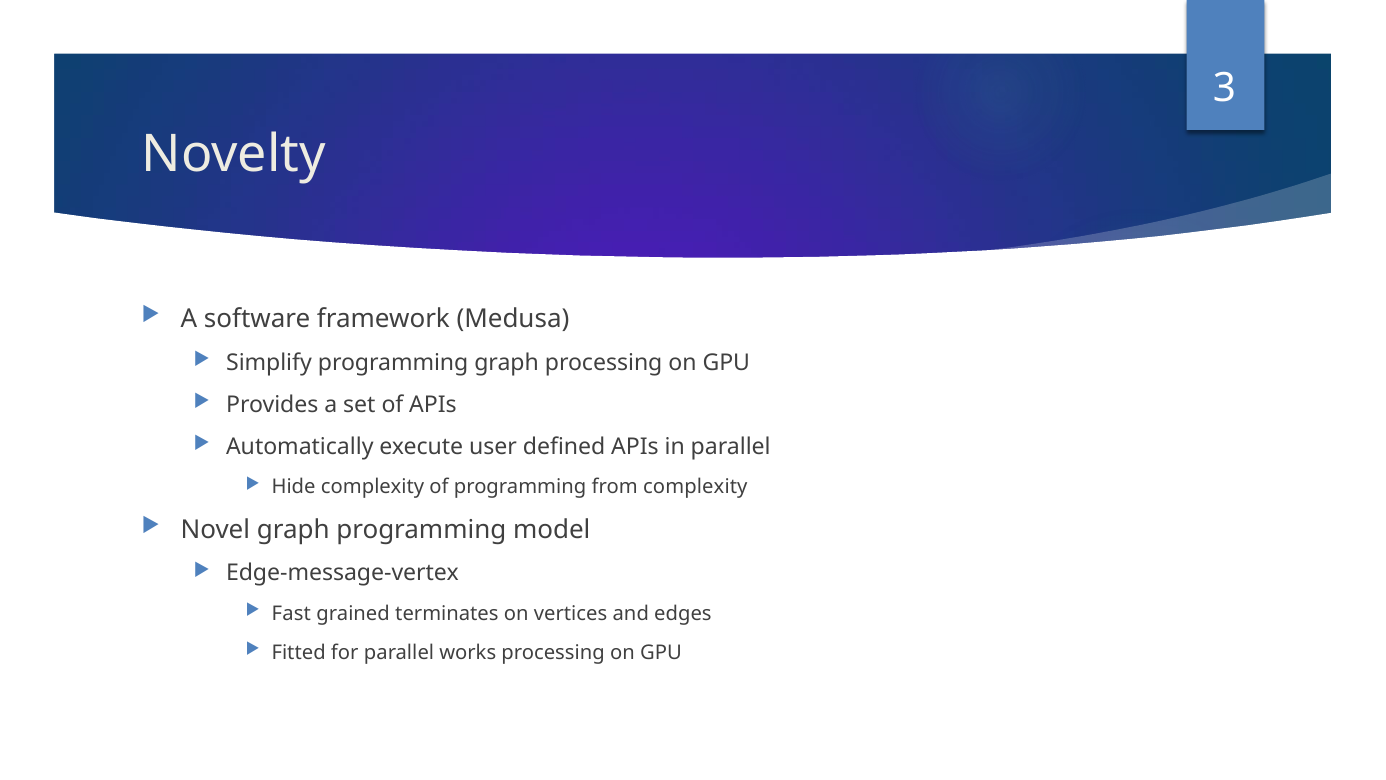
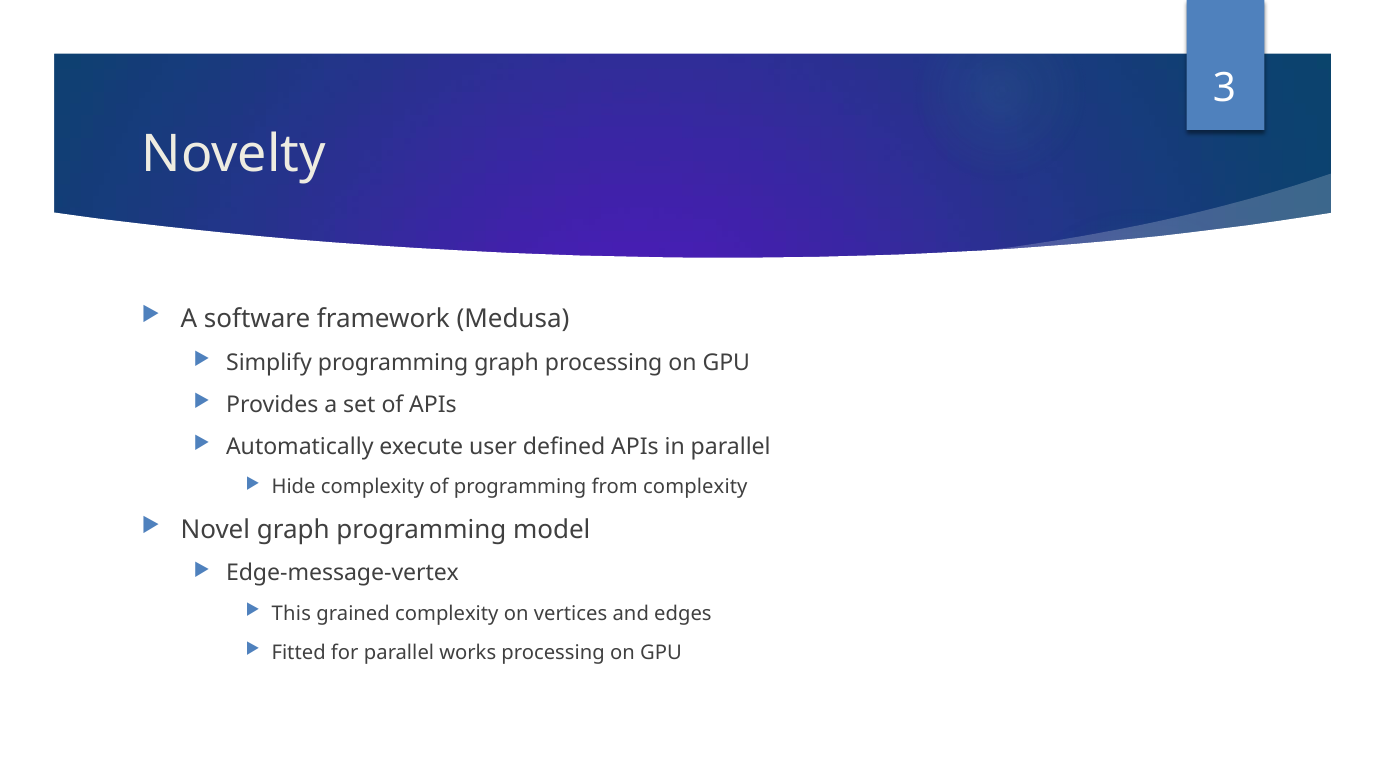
Fast: Fast -> This (291, 613)
grained terminates: terminates -> complexity (447, 613)
